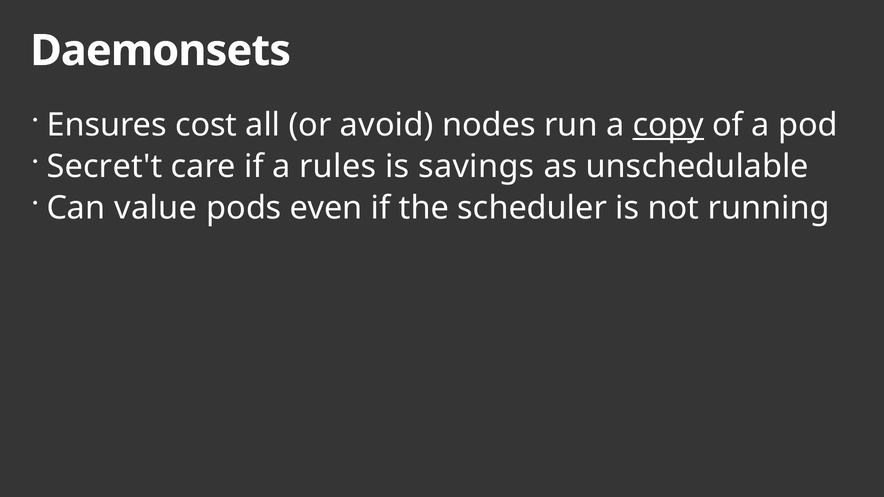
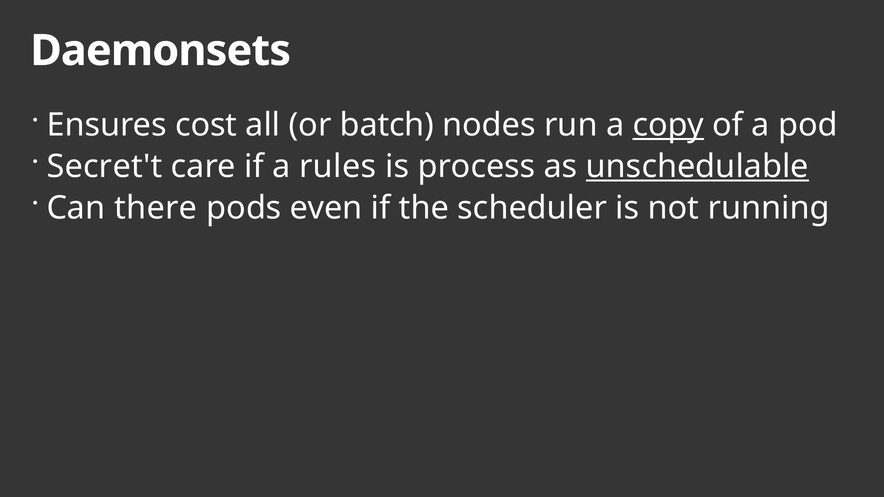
avoid: avoid -> batch (387, 125)
savings: savings -> process (477, 166)
unschedulable underline: none -> present (697, 166)
value: value -> there (156, 208)
